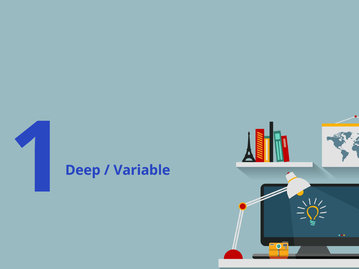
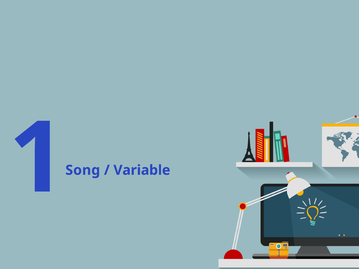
Deep: Deep -> Song (83, 170)
